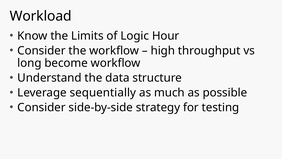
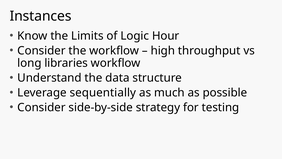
Workload: Workload -> Instances (41, 16)
become: become -> libraries (66, 63)
